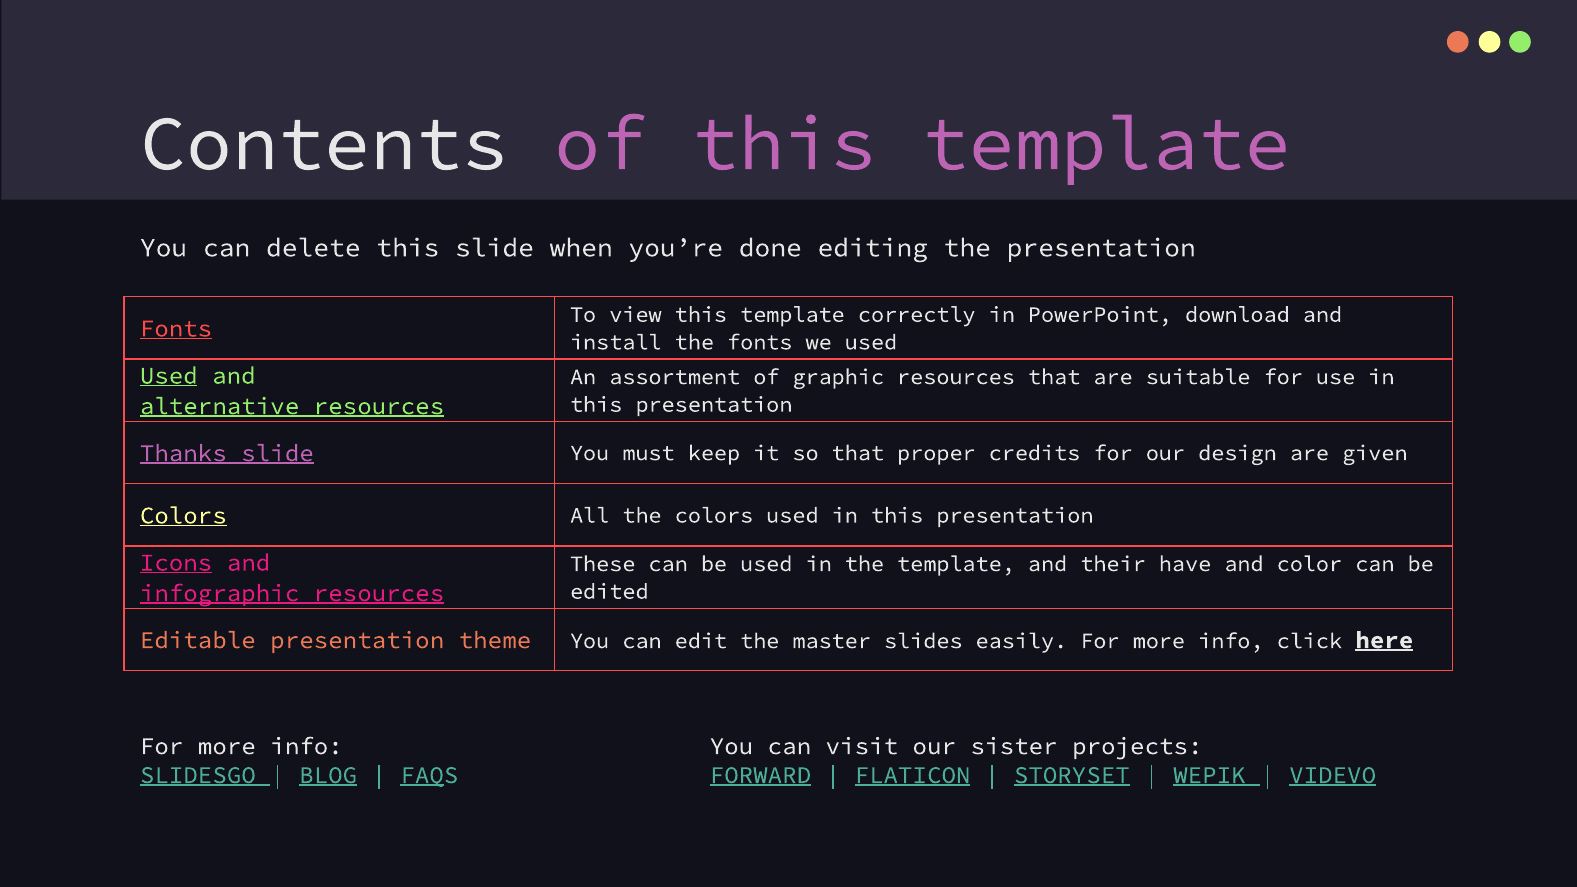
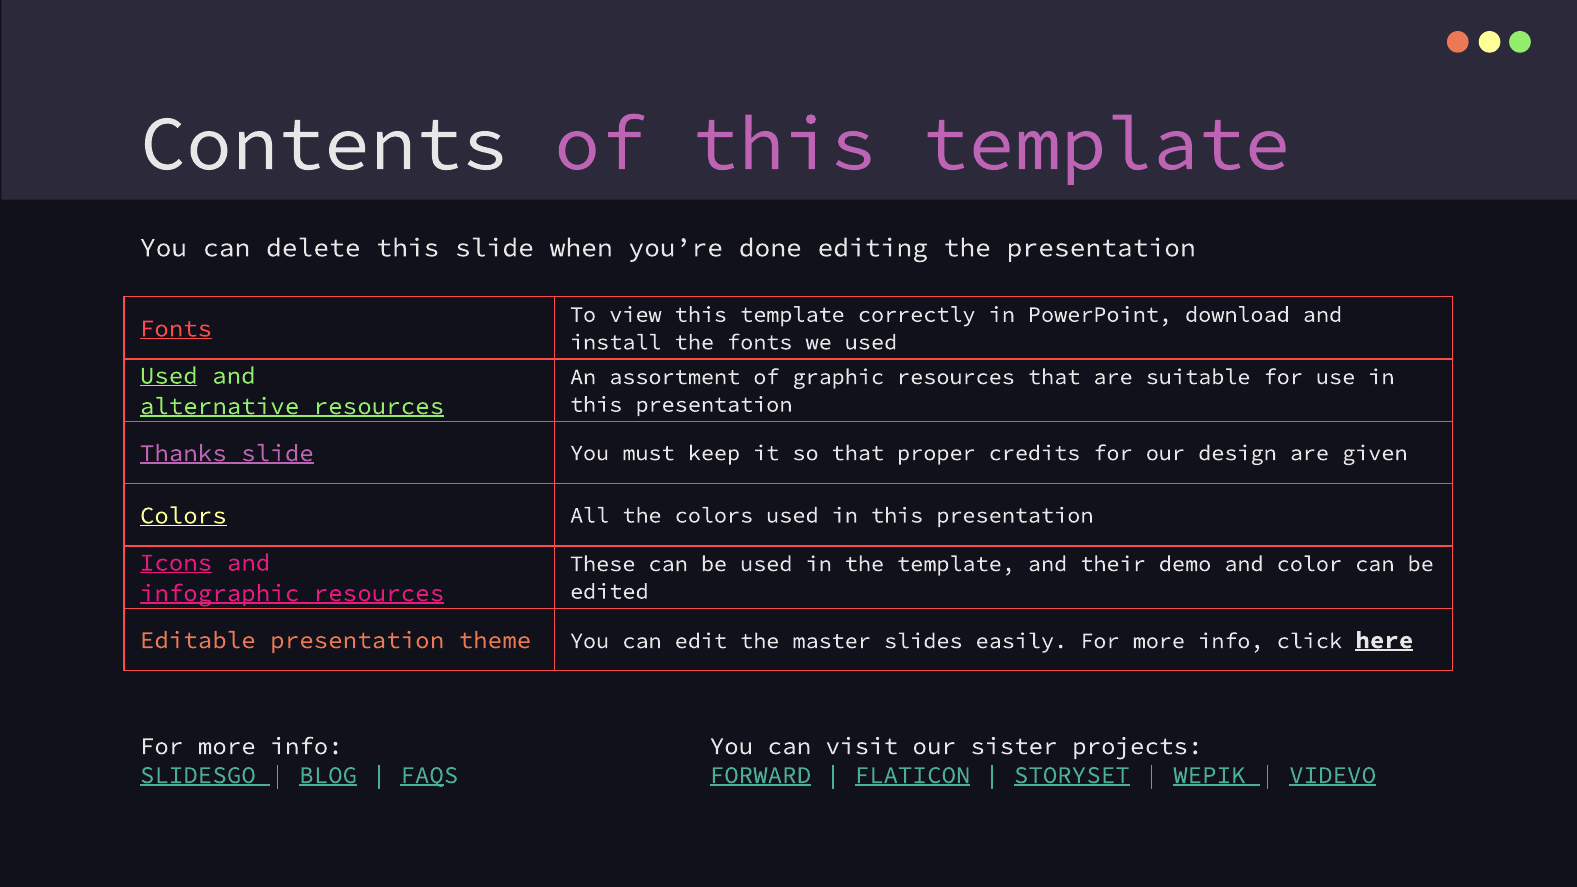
have: have -> demo (1185, 564)
